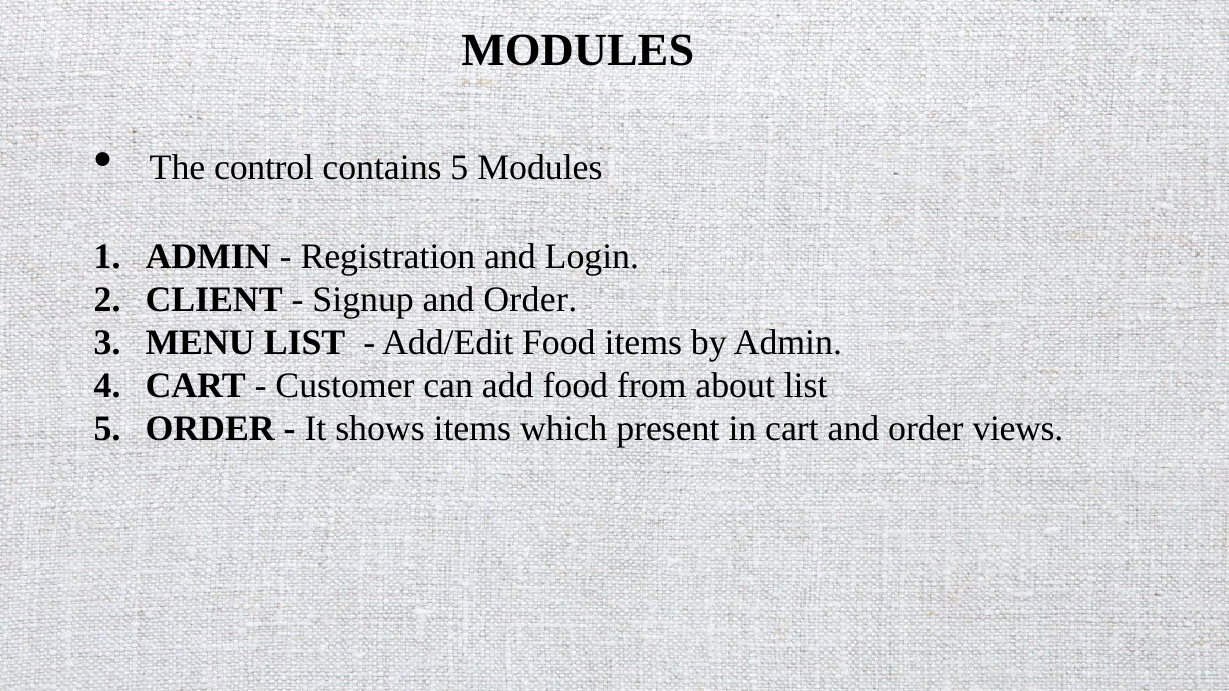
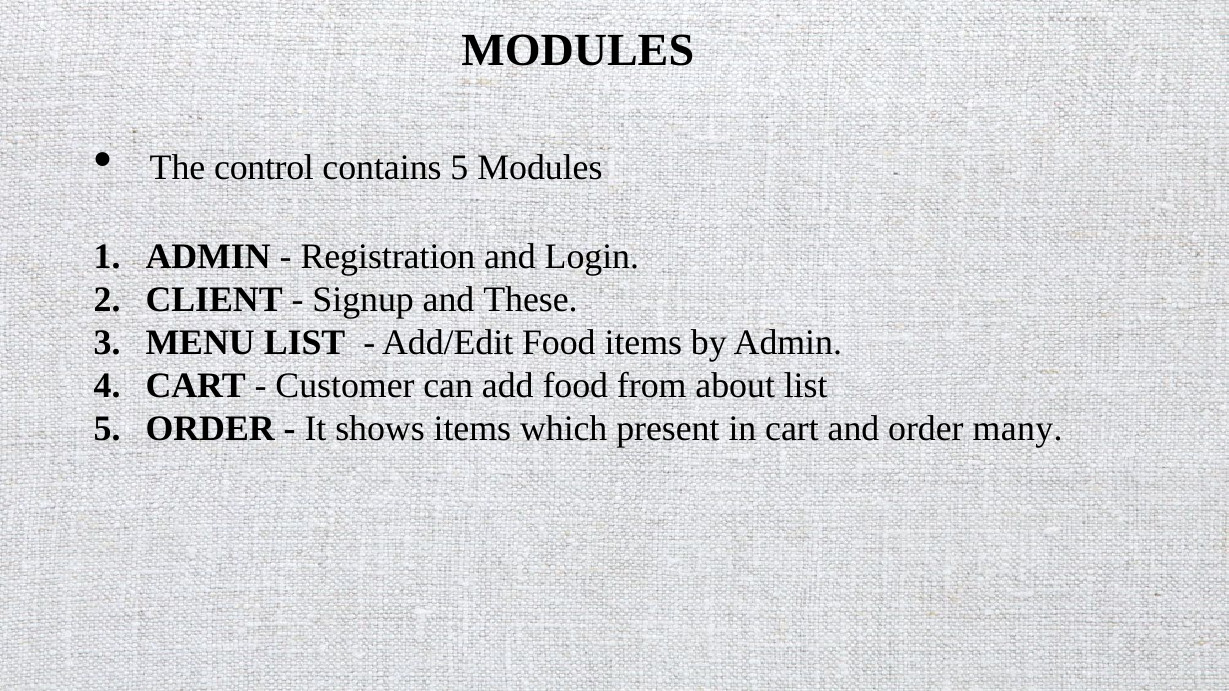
Signup and Order: Order -> These (530, 300)
views: views -> many (1018, 429)
